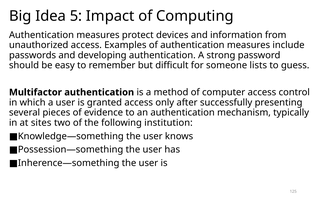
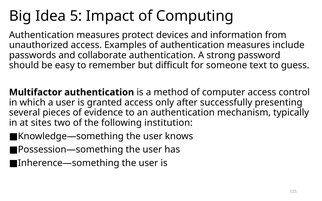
developing: developing -> collaborate (102, 55)
lists: lists -> text (258, 65)
